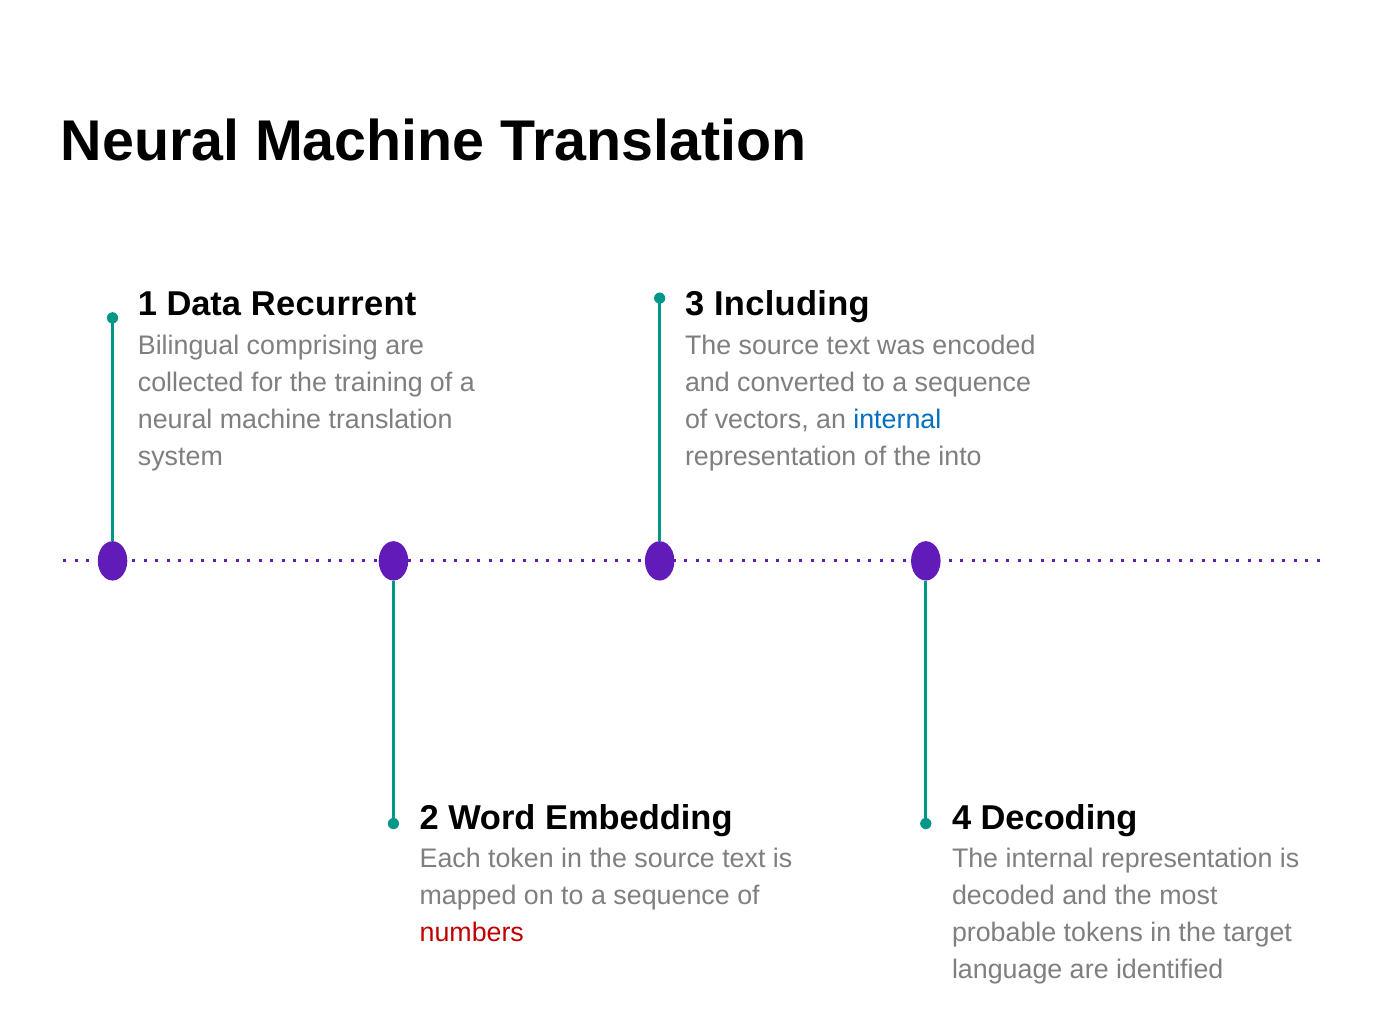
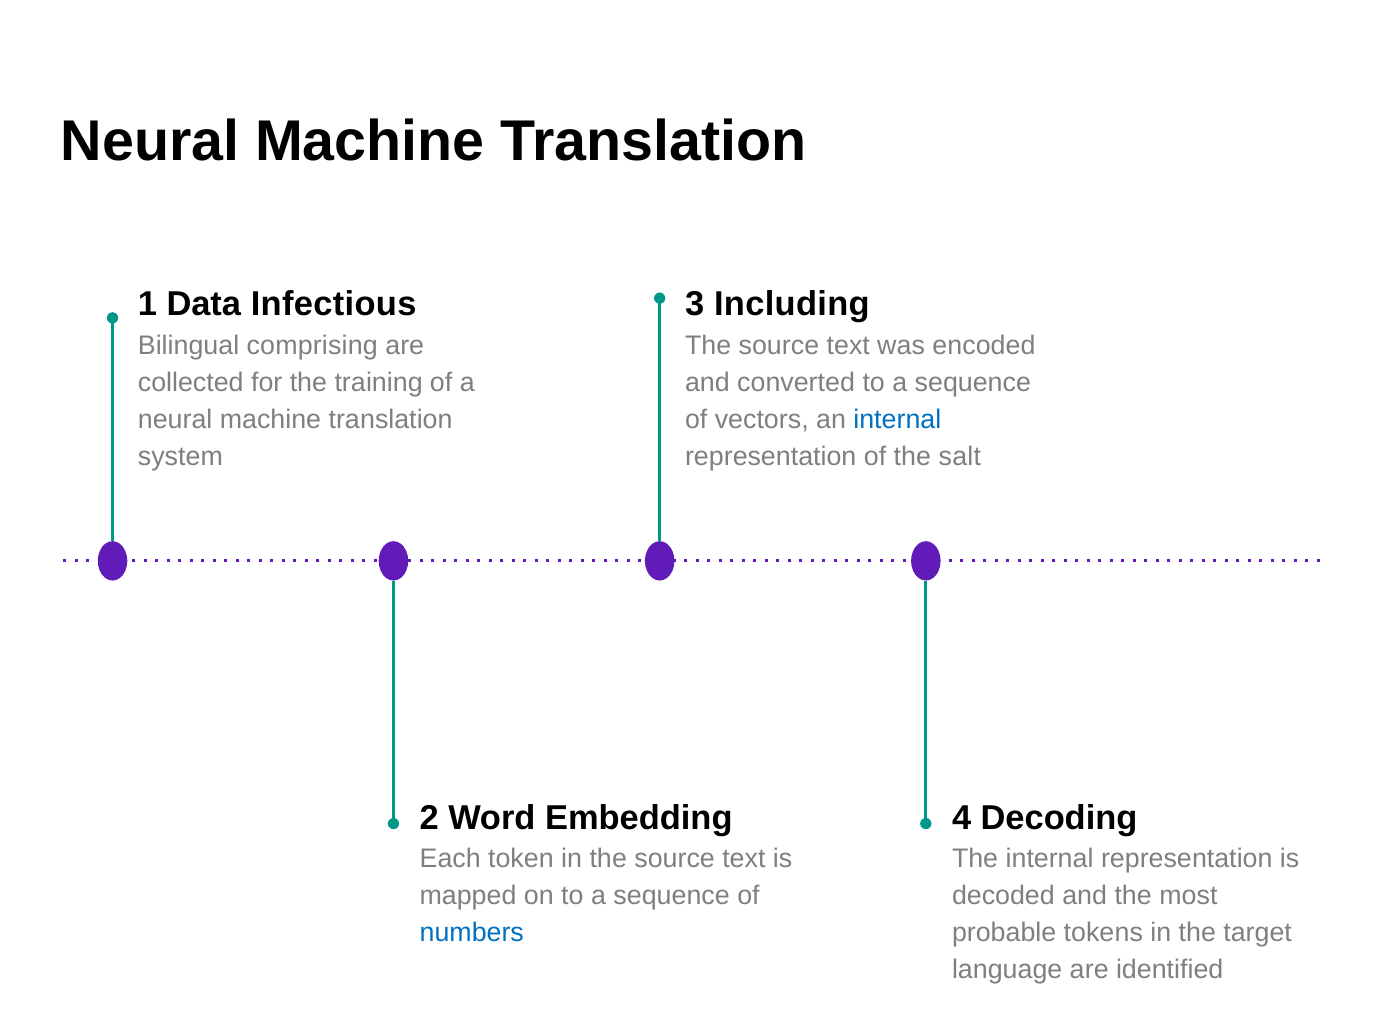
Recurrent: Recurrent -> Infectious (334, 304)
into: into -> salt (960, 456)
numbers colour: red -> blue (472, 932)
